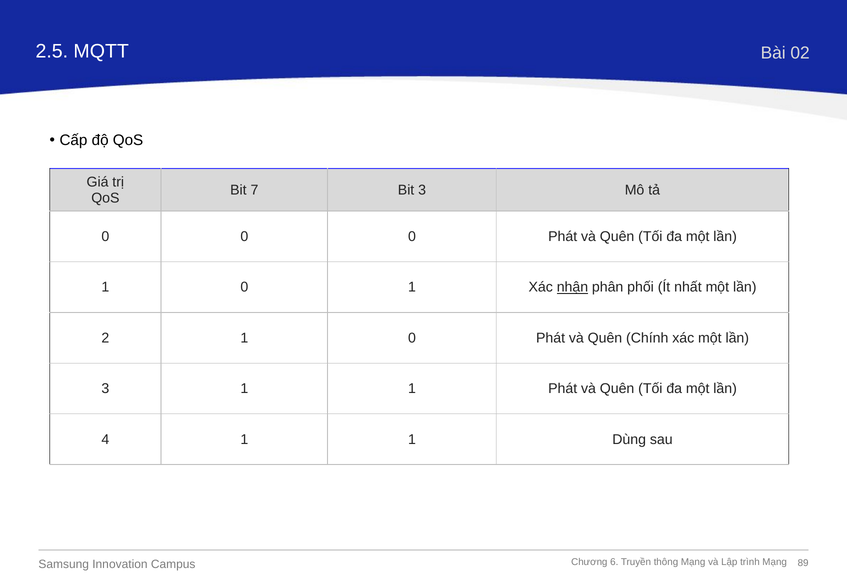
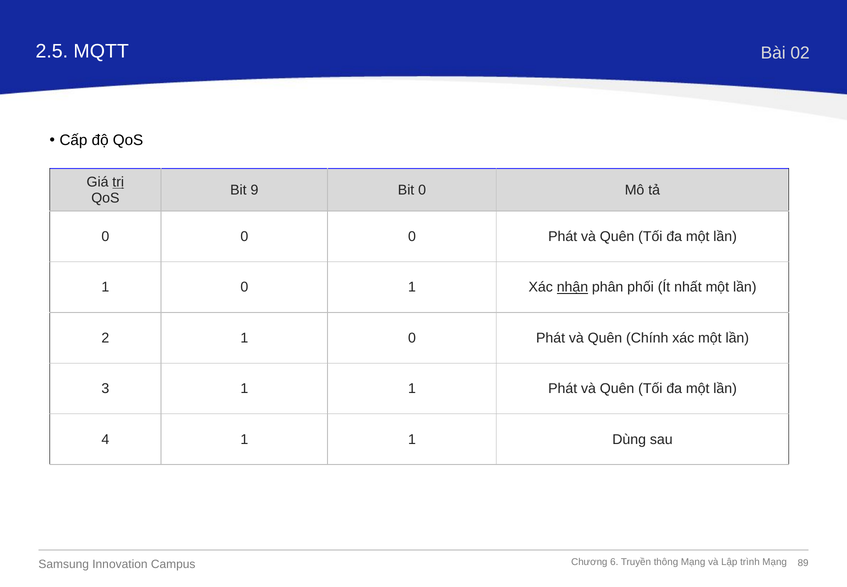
trị underline: none -> present (118, 182)
7: 7 -> 9 (254, 190)
Bit 3: 3 -> 0 (422, 190)
